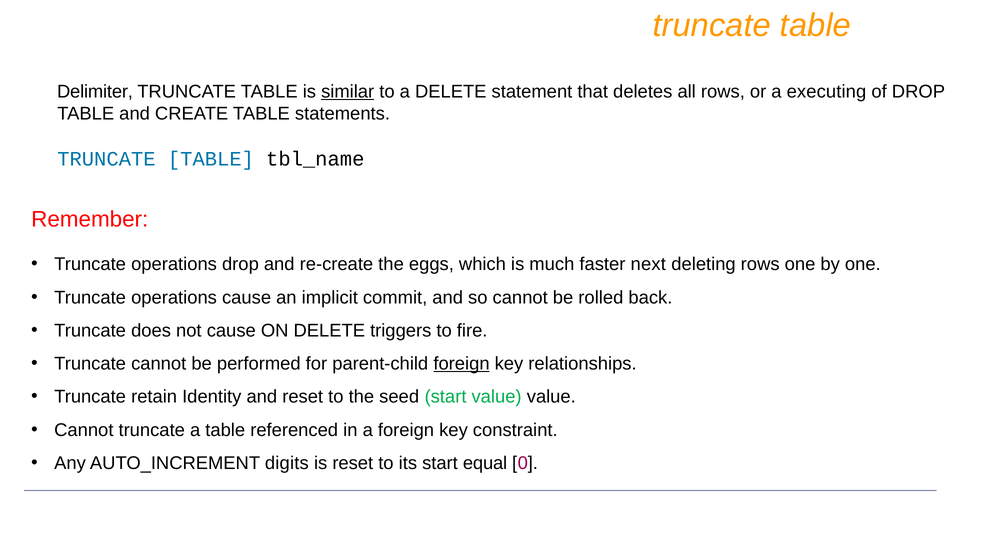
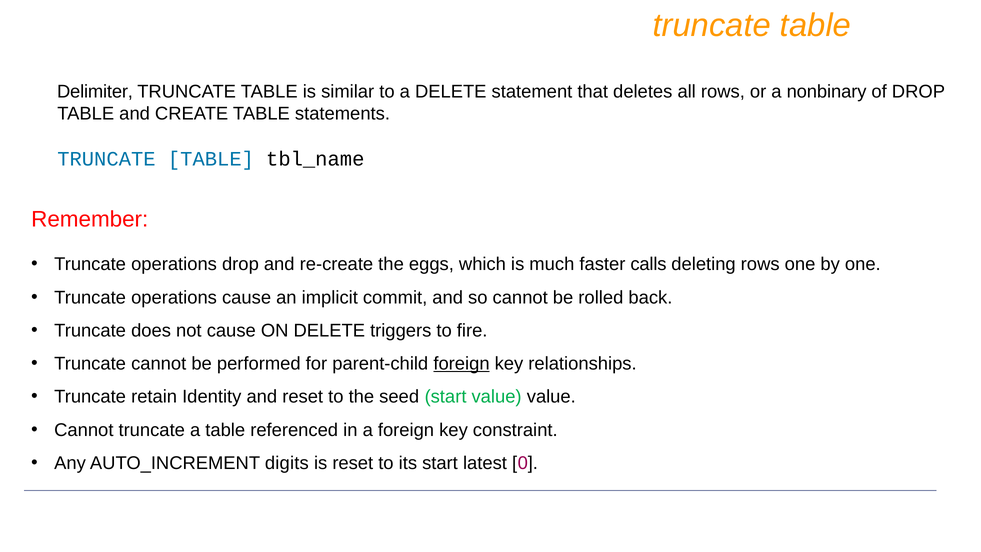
similar underline: present -> none (348, 92)
executing: executing -> nonbinary (827, 92)
next: next -> calls (648, 264)
equal: equal -> latest (485, 463)
